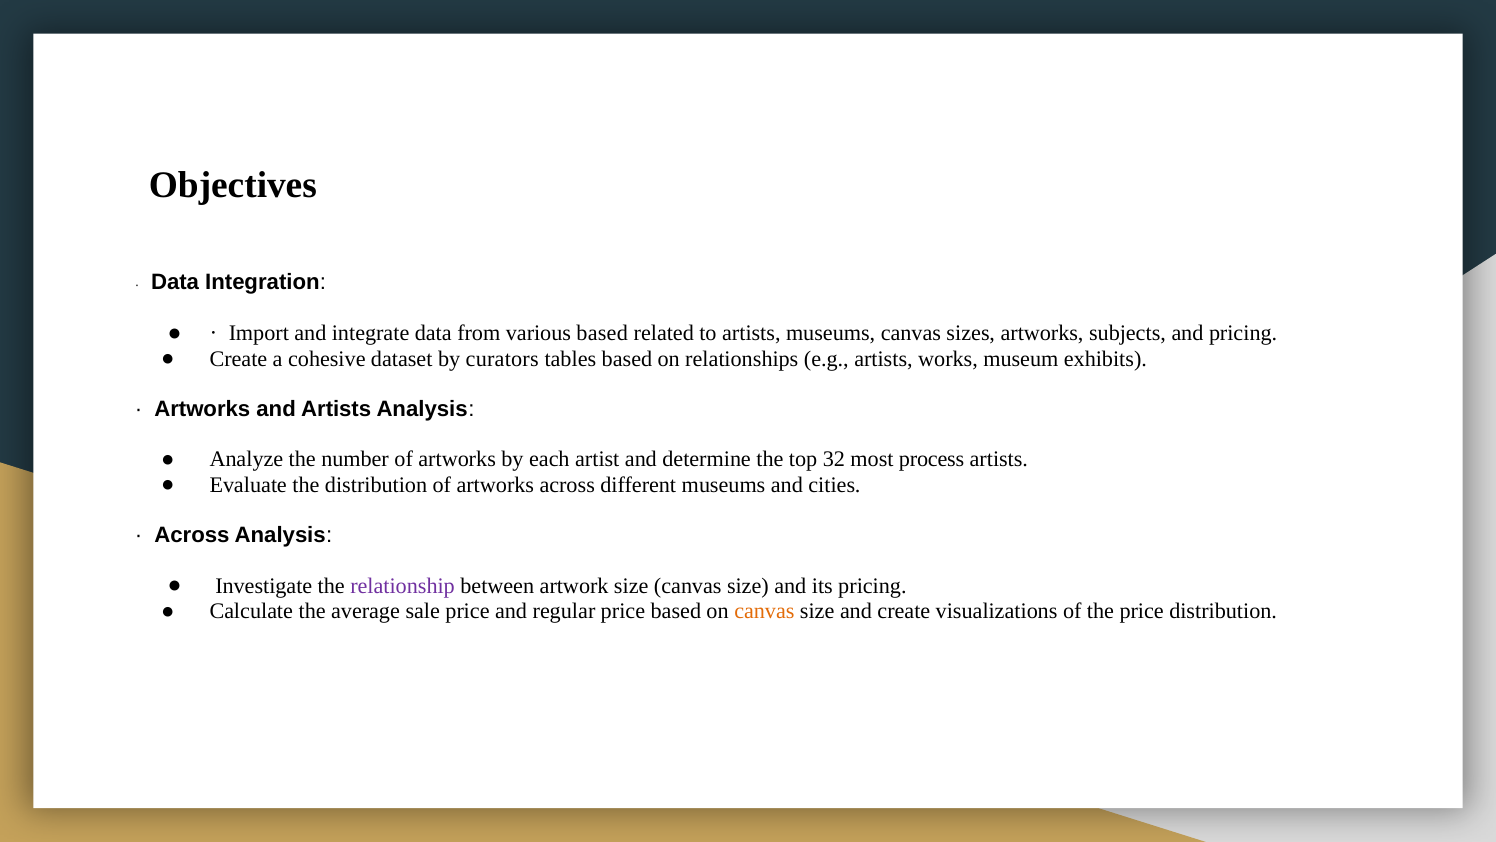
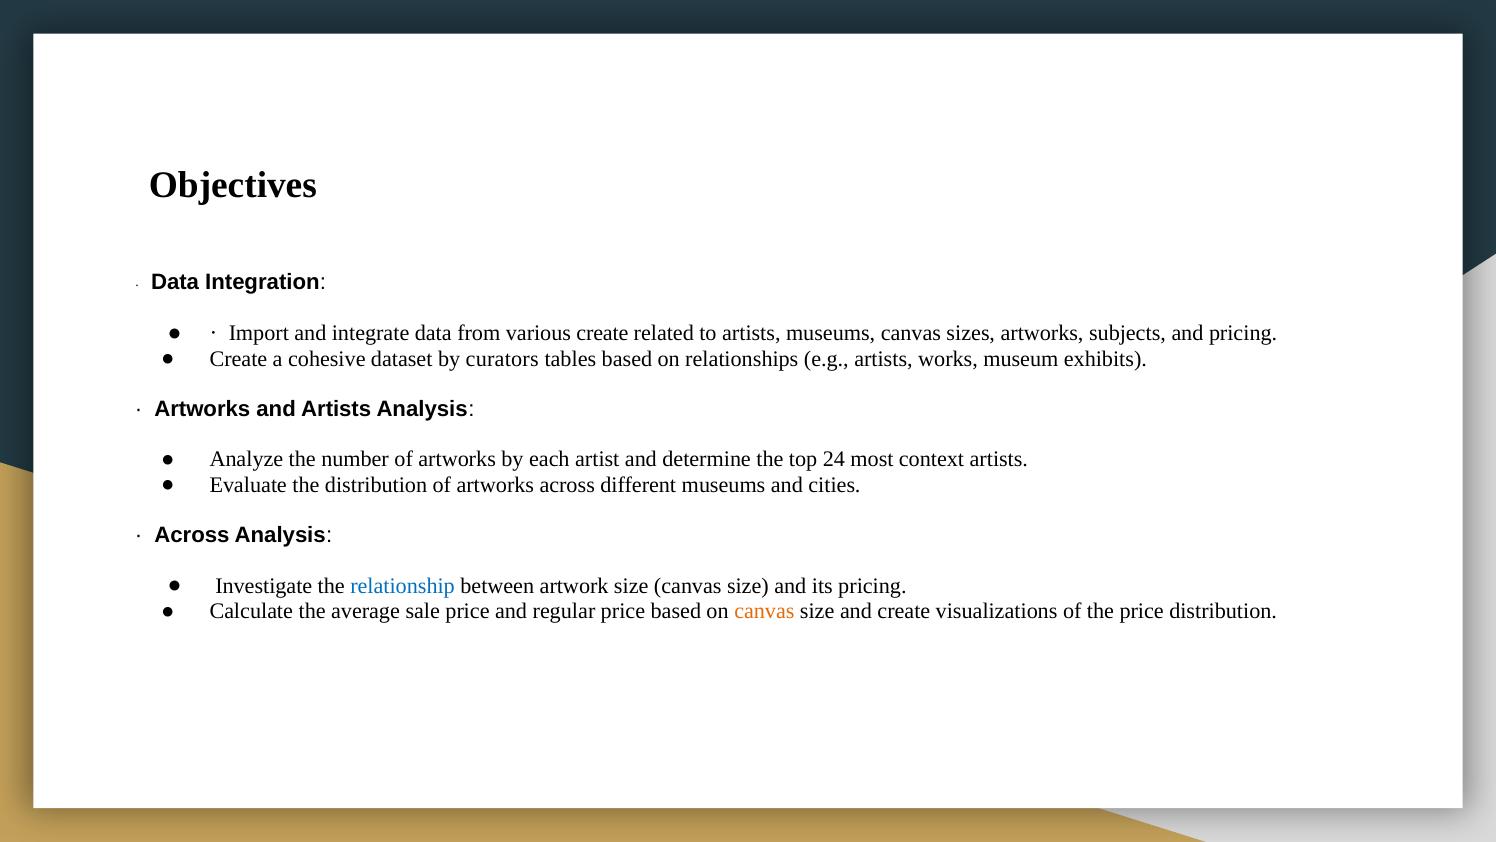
various based: based -> create (602, 333)
32: 32 -> 24 (834, 459)
process: process -> context (932, 459)
relationship colour: purple -> blue (403, 586)
